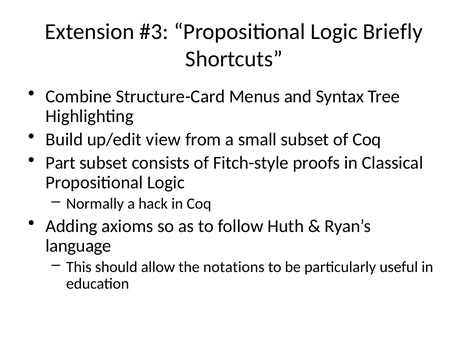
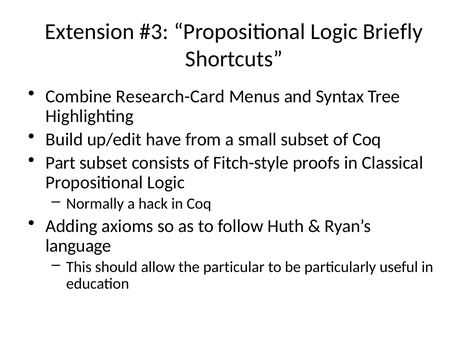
Structure-Card: Structure-Card -> Research-Card (170, 96)
view: view -> have (164, 139)
notations: notations -> particular (234, 267)
